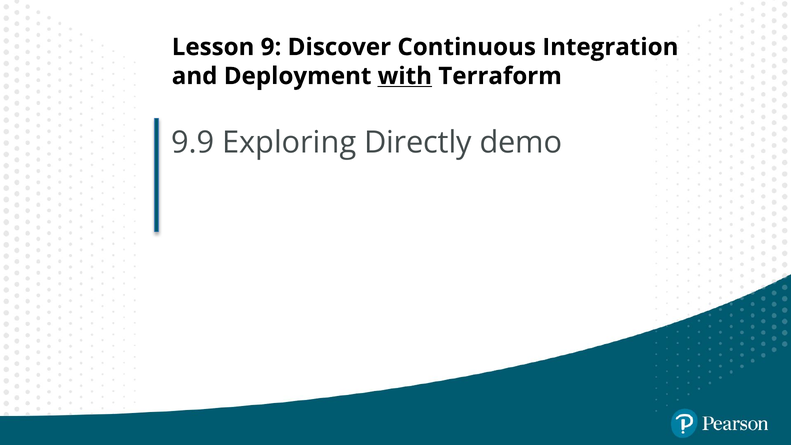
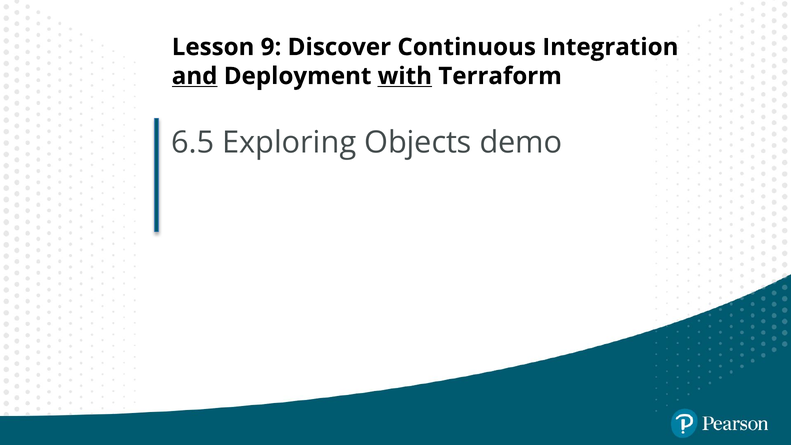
and underline: none -> present (195, 76)
9.9: 9.9 -> 6.5 (193, 143)
Directly: Directly -> Objects (418, 143)
